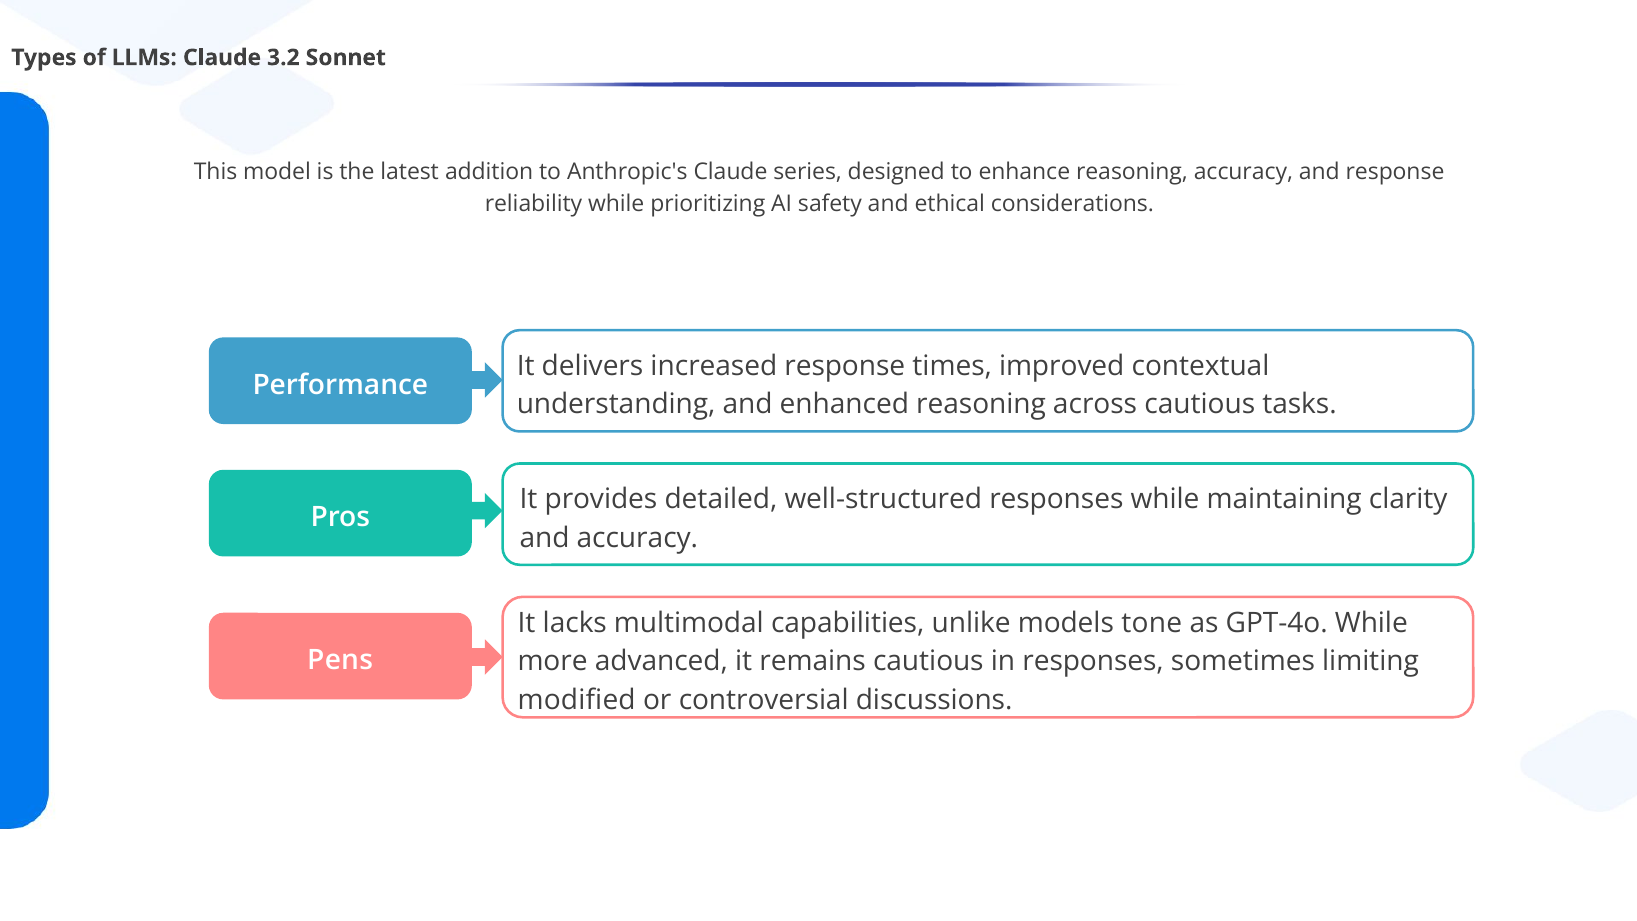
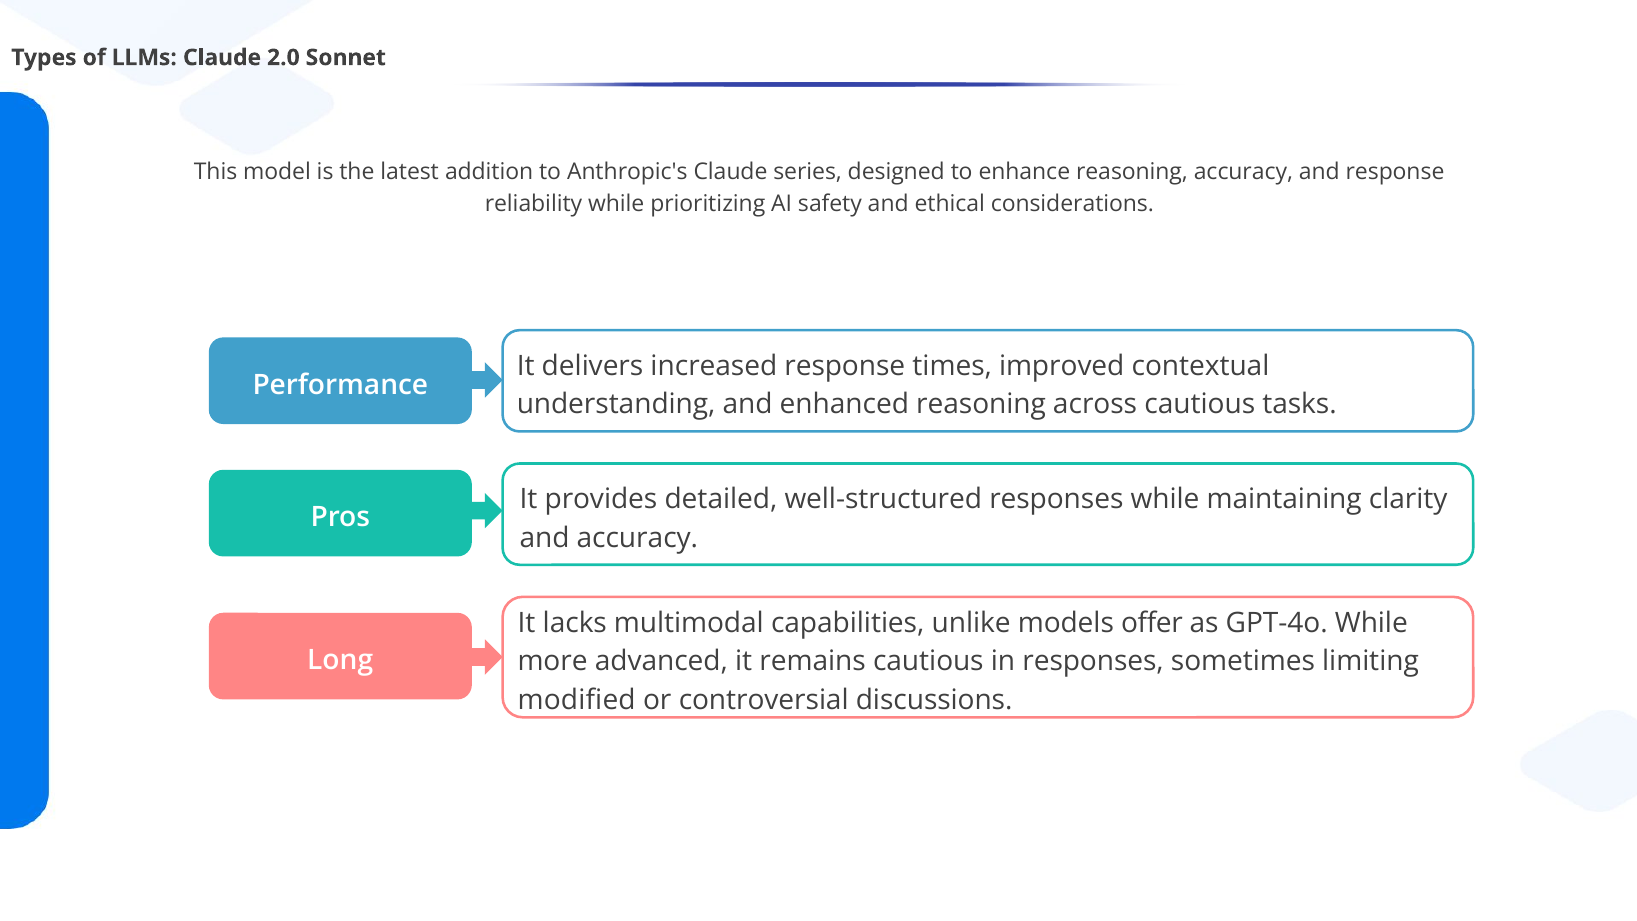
3.2: 3.2 -> 2.0 (283, 58)
tone: tone -> offer (1152, 623)
Pens: Pens -> Long (340, 660)
